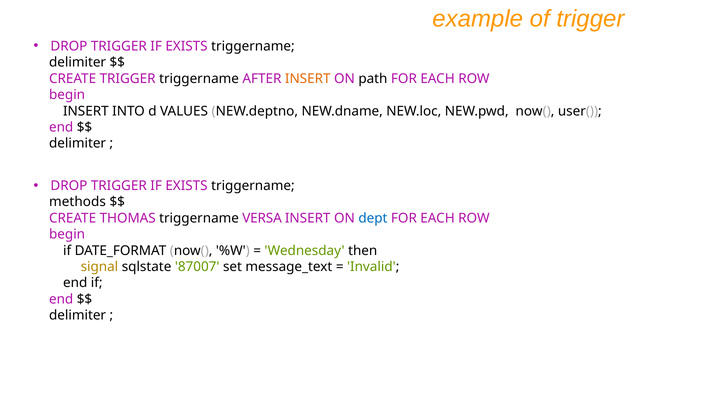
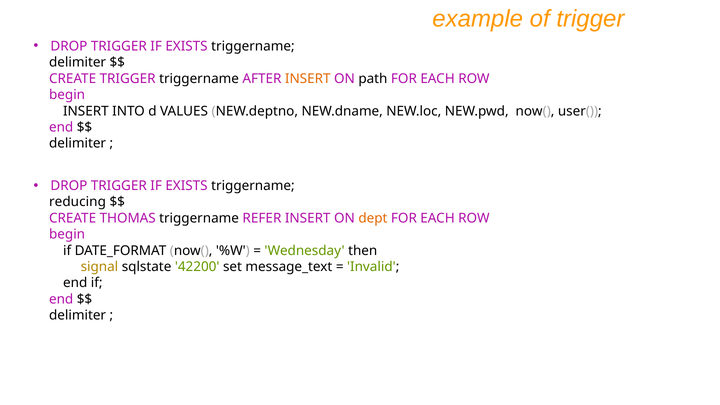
methods: methods -> reducing (78, 202)
VERSA: VERSA -> REFER (262, 218)
dept colour: blue -> orange (373, 218)
87007: 87007 -> 42200 (197, 267)
